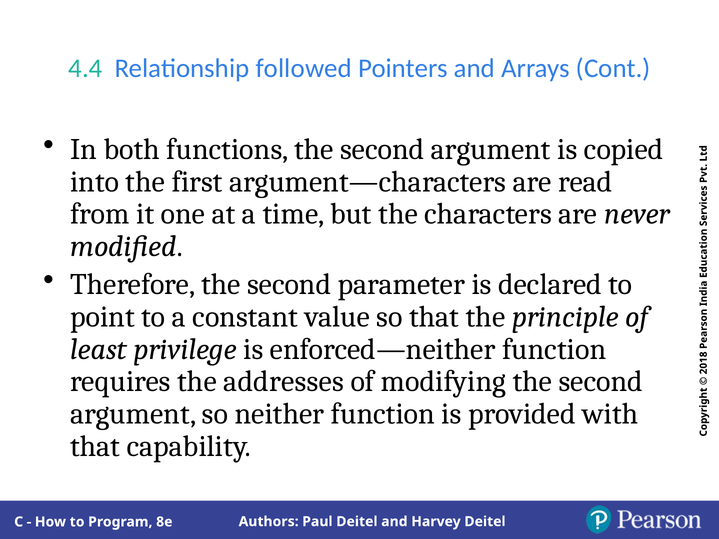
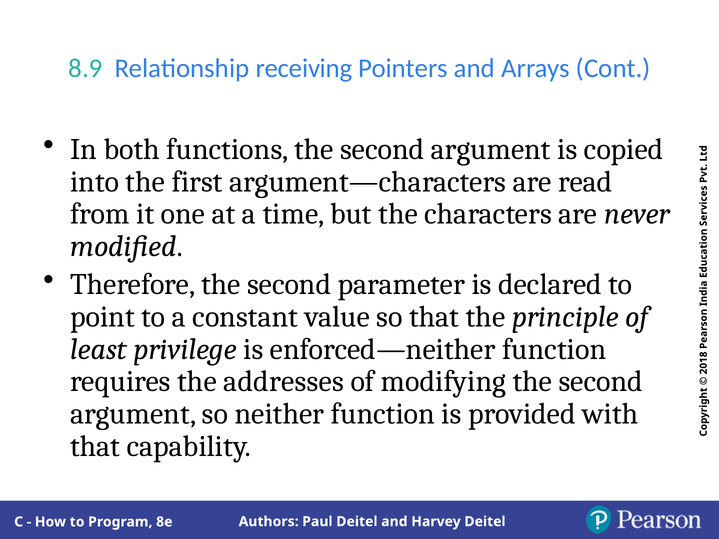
4.4: 4.4 -> 8.9 (85, 68)
followed: followed -> receiving (304, 68)
